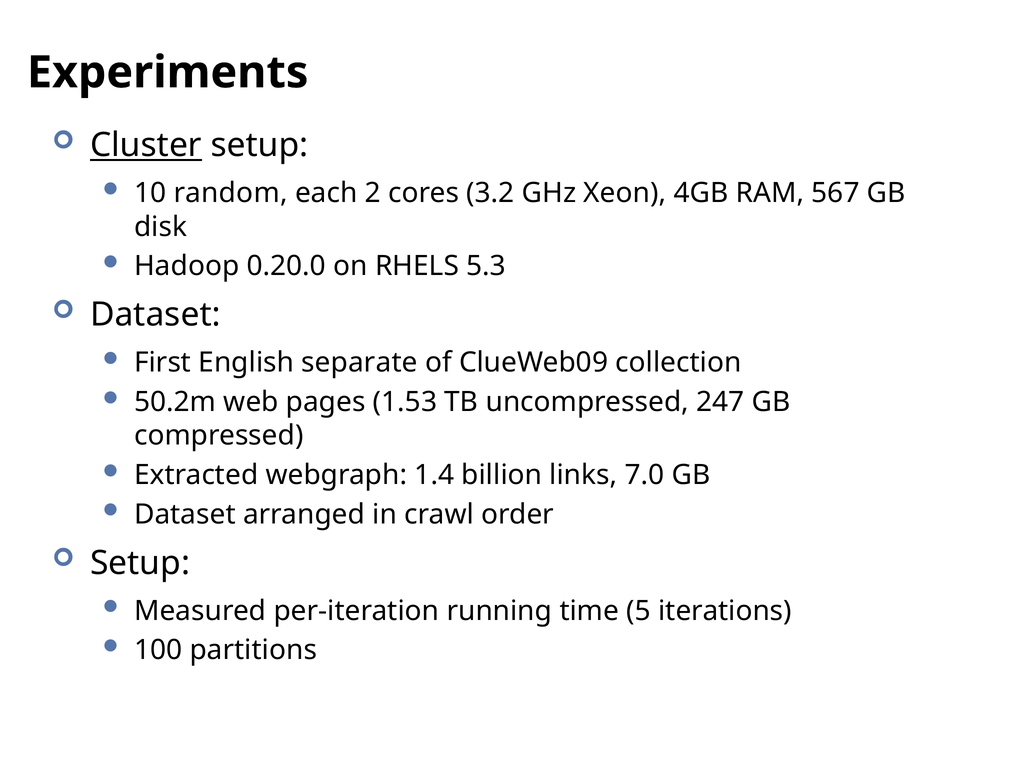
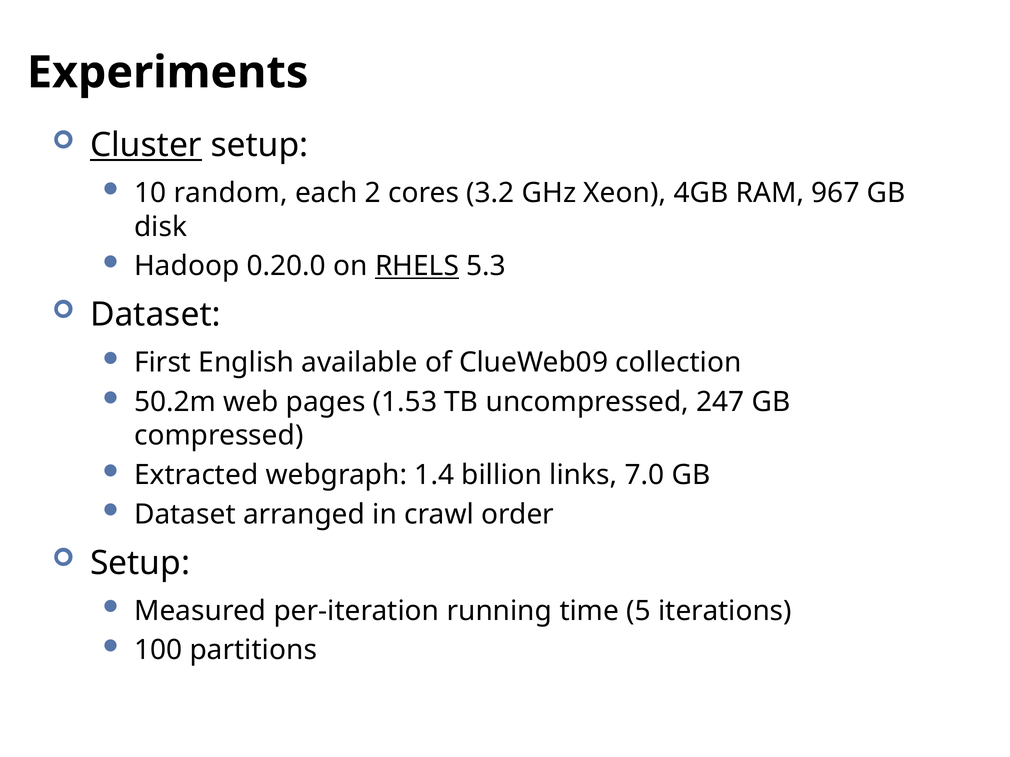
567: 567 -> 967 (835, 193)
RHELS underline: none -> present (417, 266)
separate: separate -> available (359, 363)
